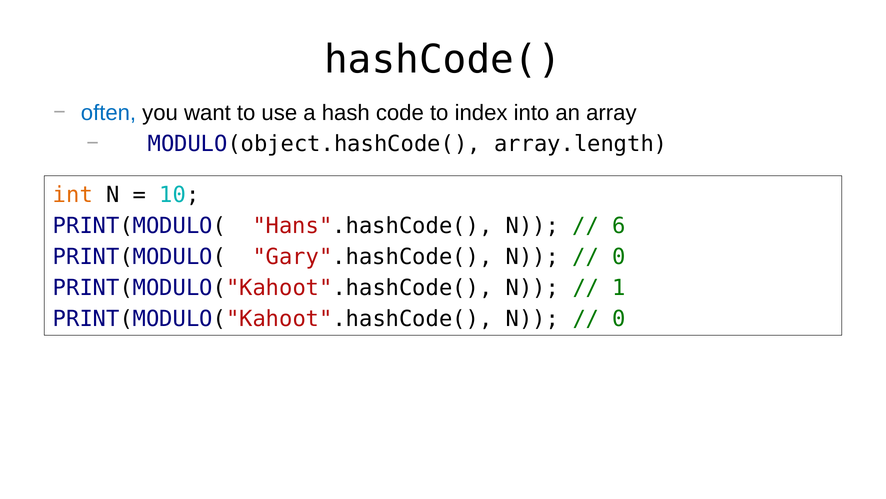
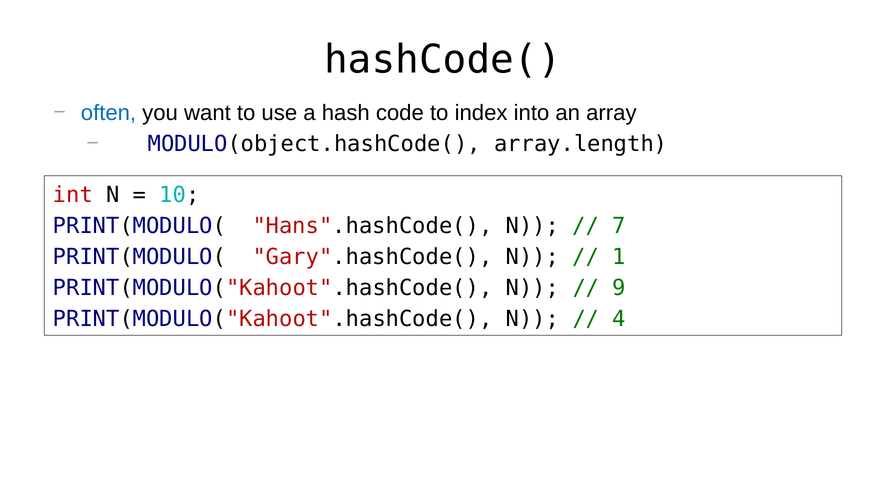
int colour: orange -> red (73, 195)
6: 6 -> 7 (619, 226)
0: 0 -> 1 (619, 257)
1: 1 -> 9 (619, 288)
0: 0 -> 4 (619, 319)
